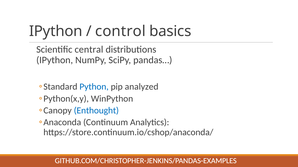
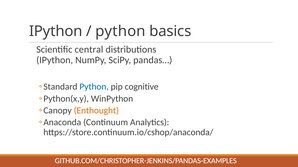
control: control -> python (120, 31)
analyzed: analyzed -> cognitive (142, 87)
Enthought colour: blue -> orange (96, 111)
